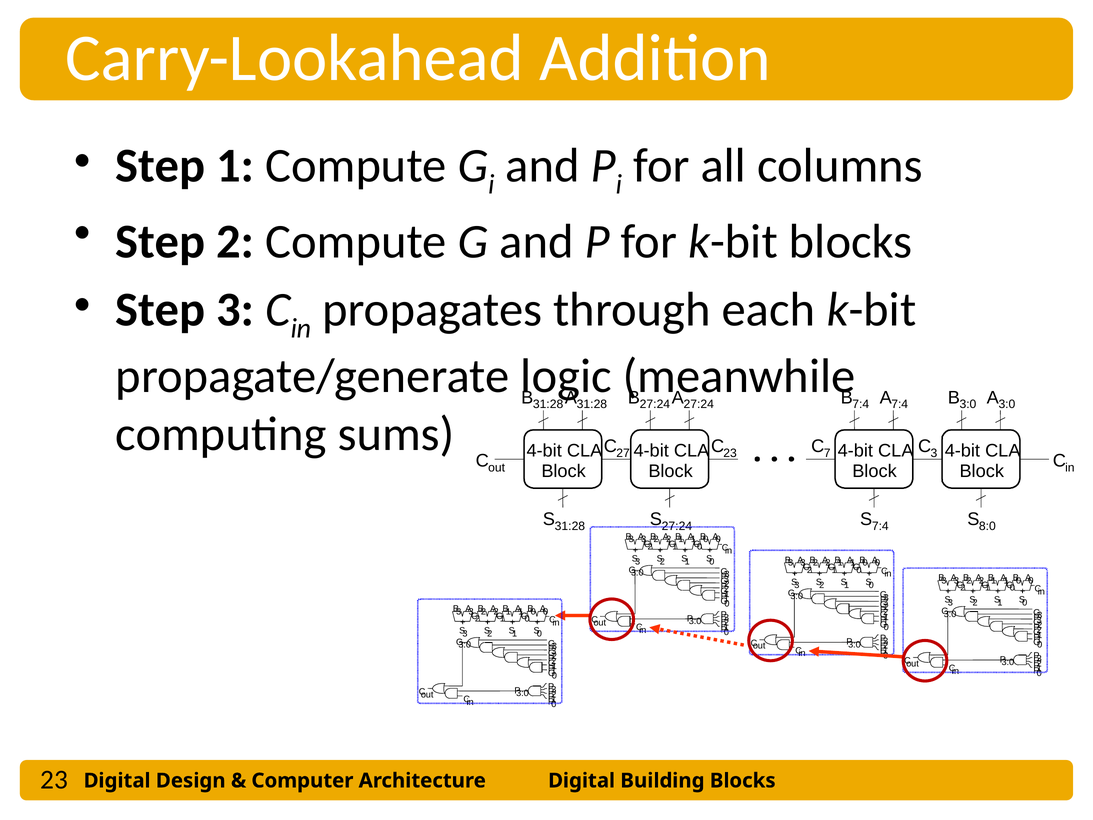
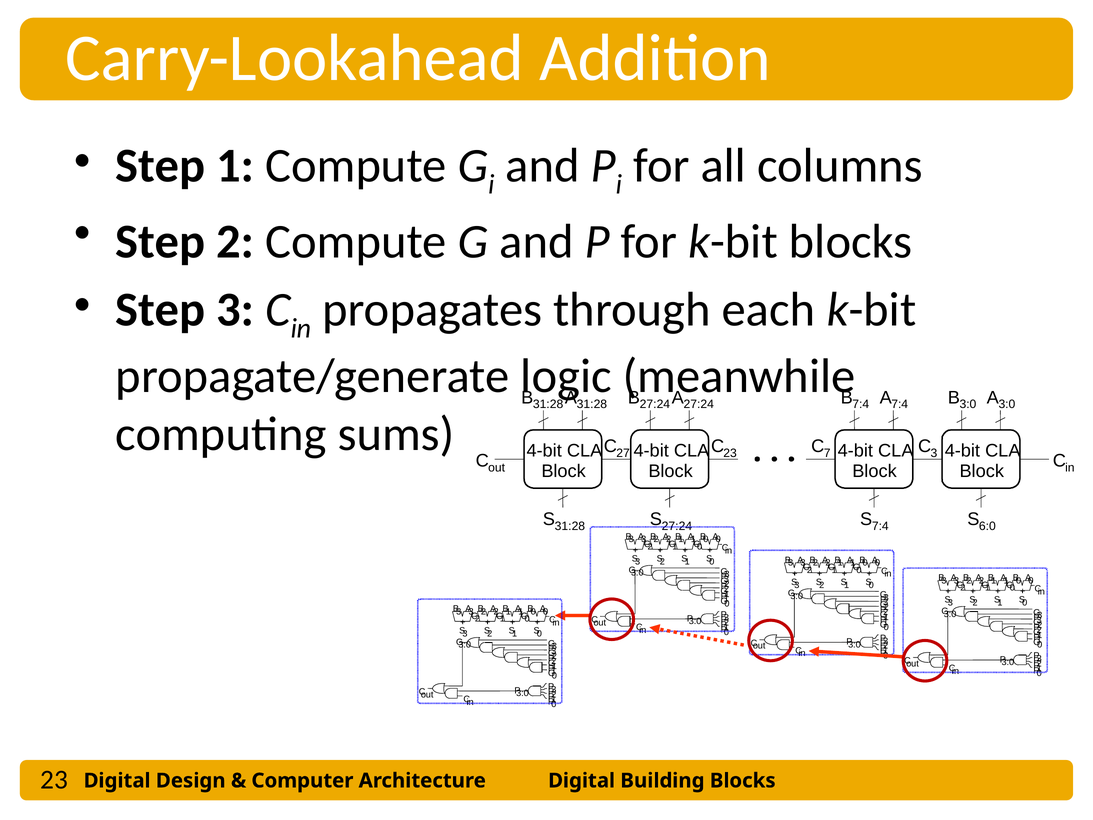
8:0: 8:0 -> 6:0 (987, 526)
